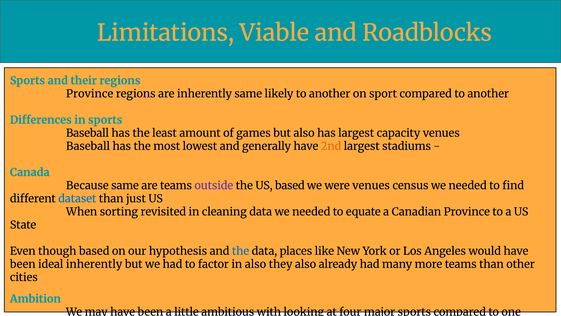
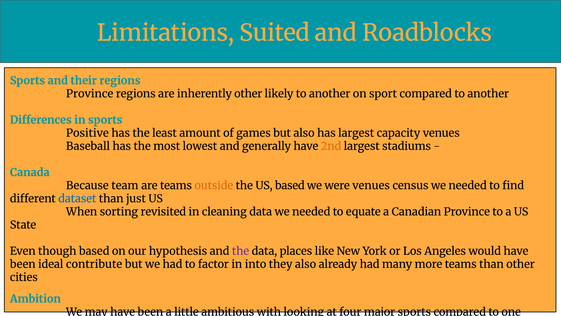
Viable: Viable -> Suited (274, 33)
inherently same: same -> other (248, 94)
Baseball: Baseball -> Positive (87, 133)
Because same: same -> team (125, 185)
outside colour: purple -> orange (214, 185)
the colour: blue -> purple (241, 251)
ideal inherently: inherently -> contribute (94, 264)
in also: also -> into (256, 264)
